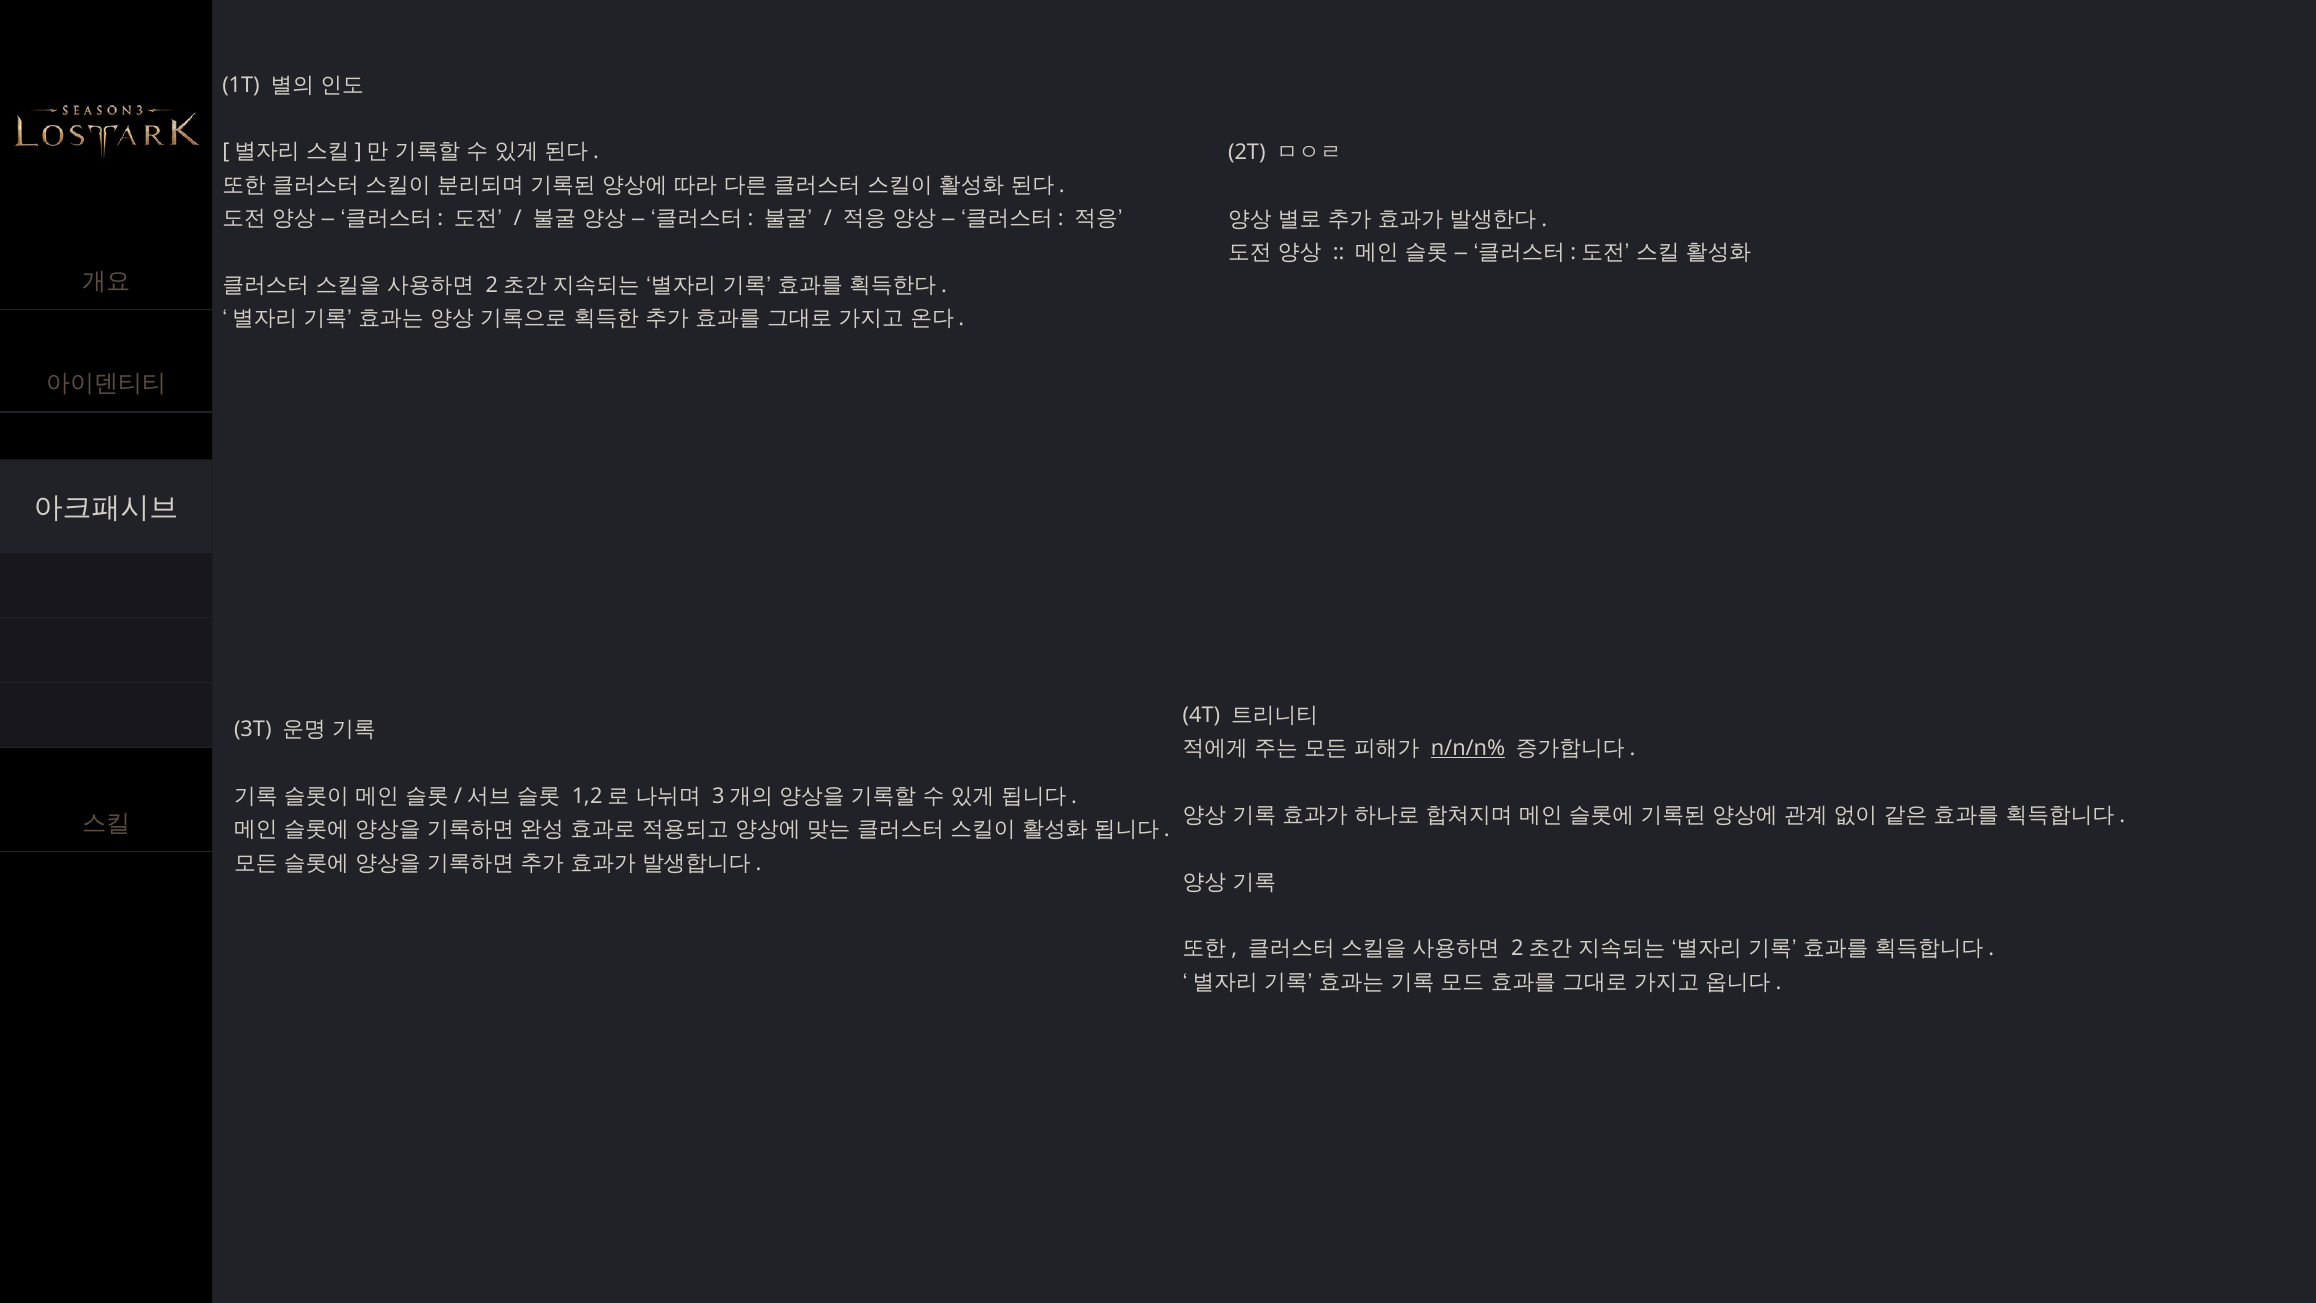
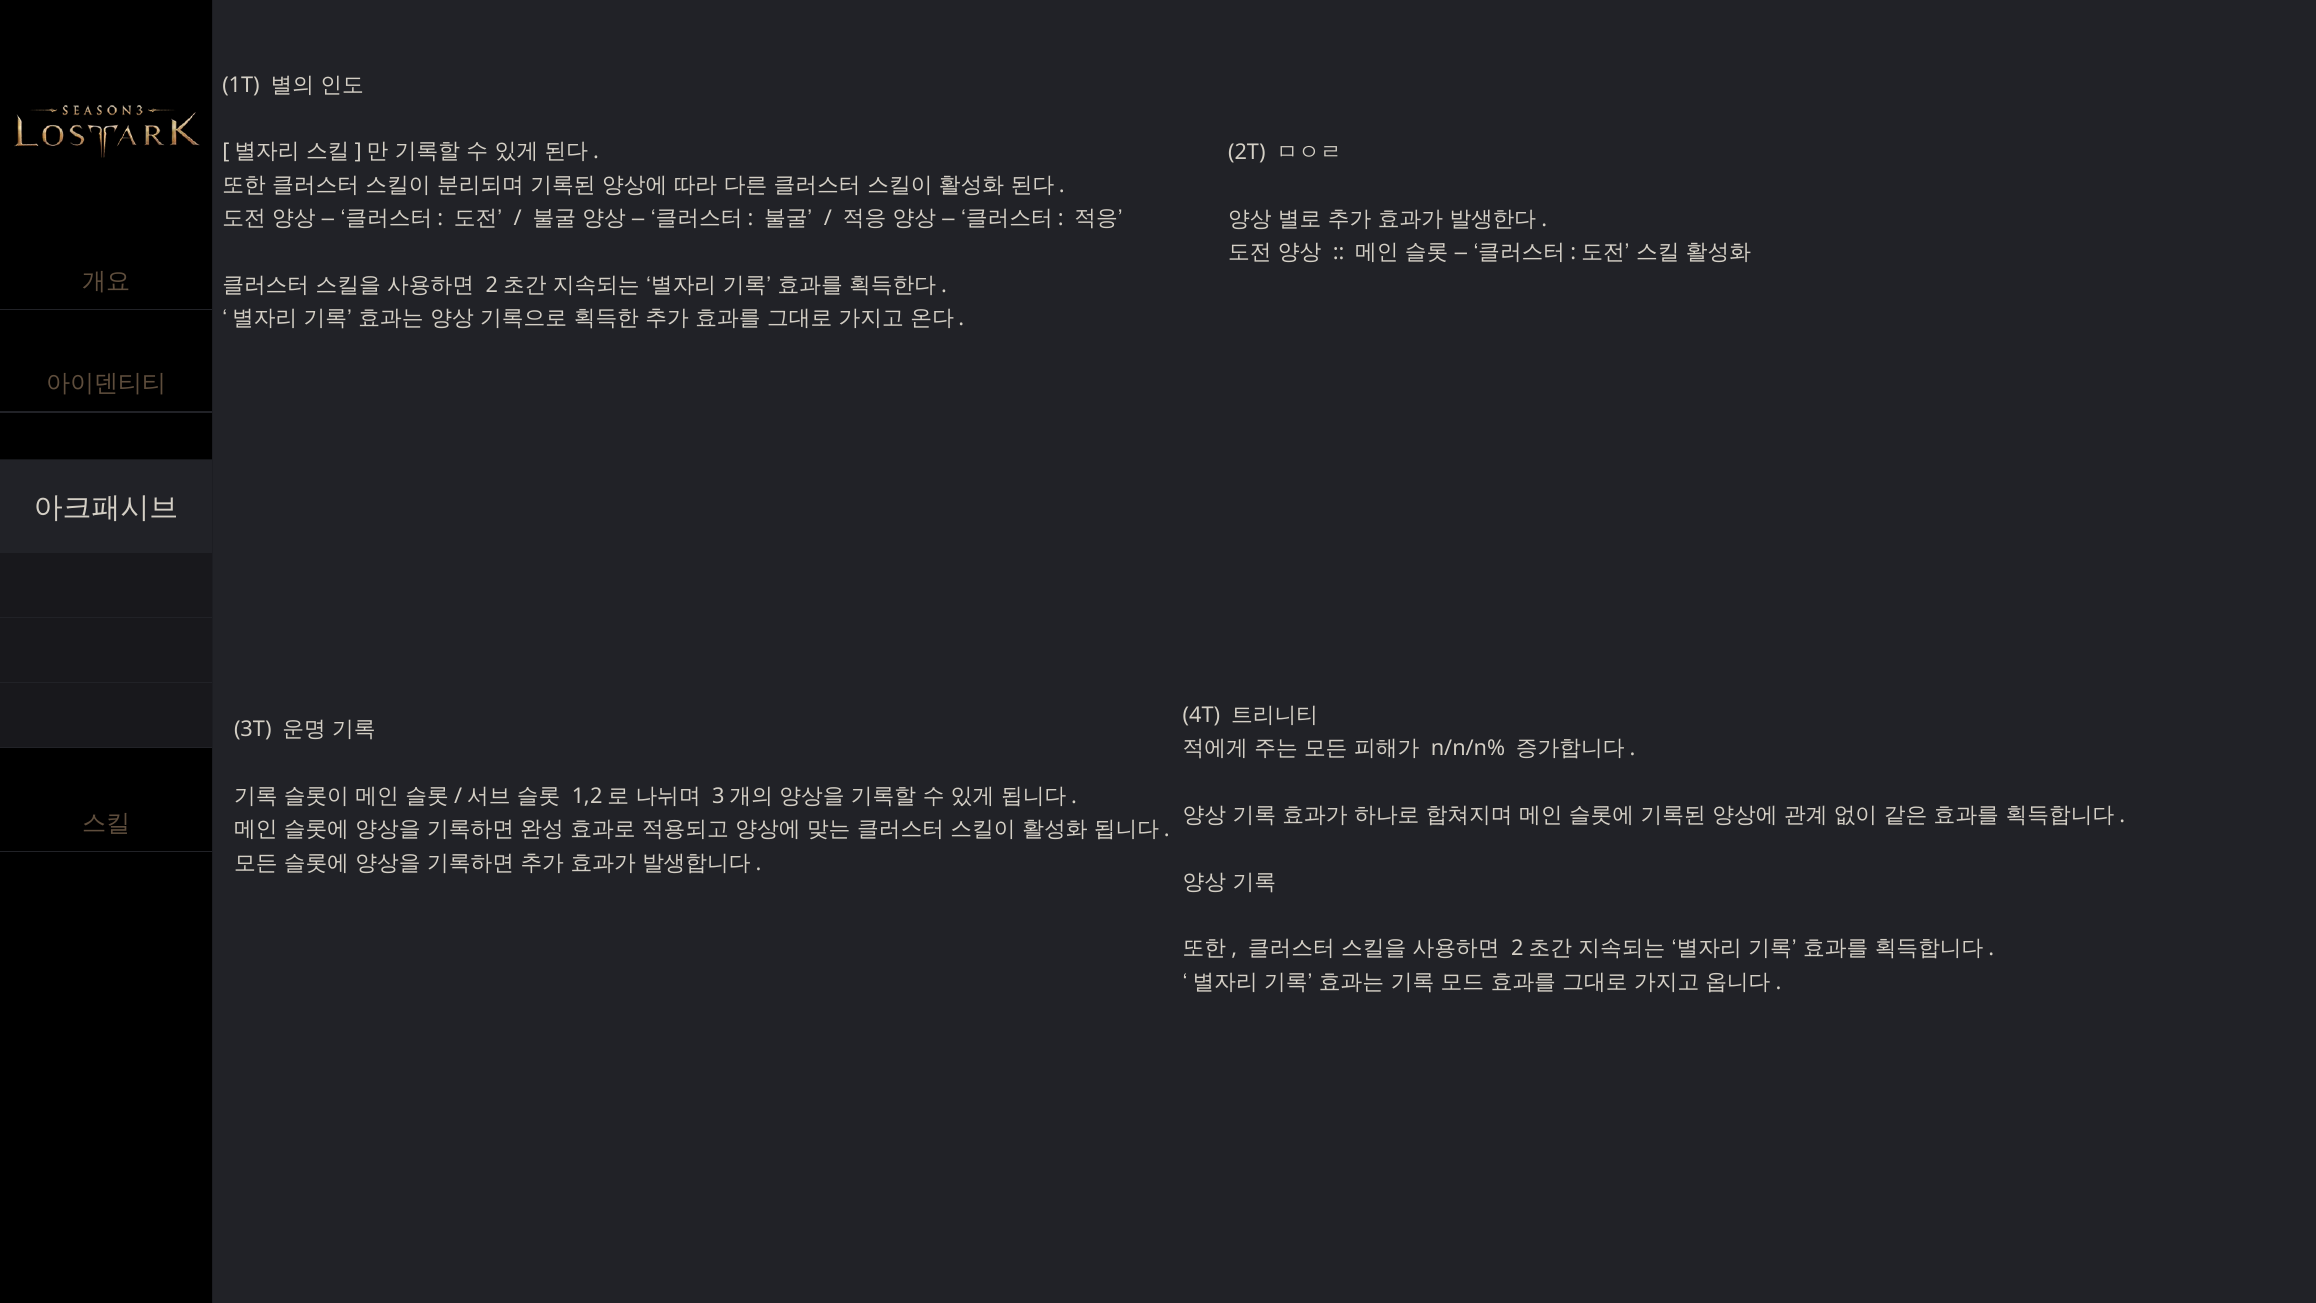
n/n/n% underline: present -> none (1468, 748)
